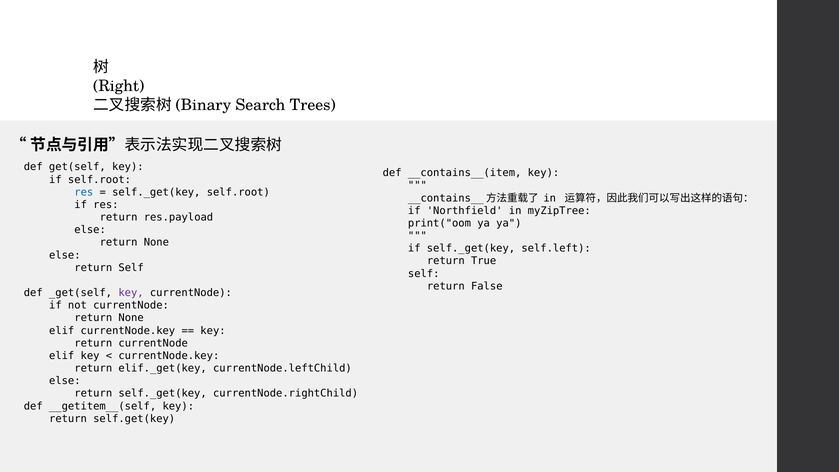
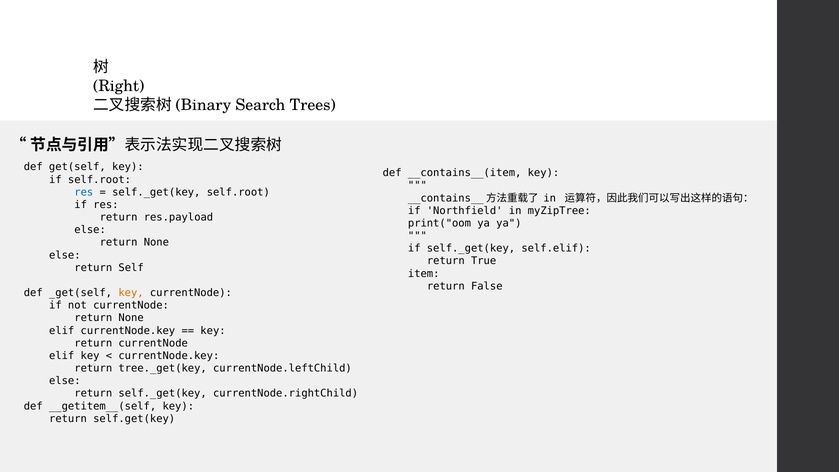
self.left: self.left -> self.elif (556, 248)
self: self -> item (424, 274)
key colour: purple -> orange (131, 293)
elif._get(key: elif._get(key -> tree._get(key (163, 368)
